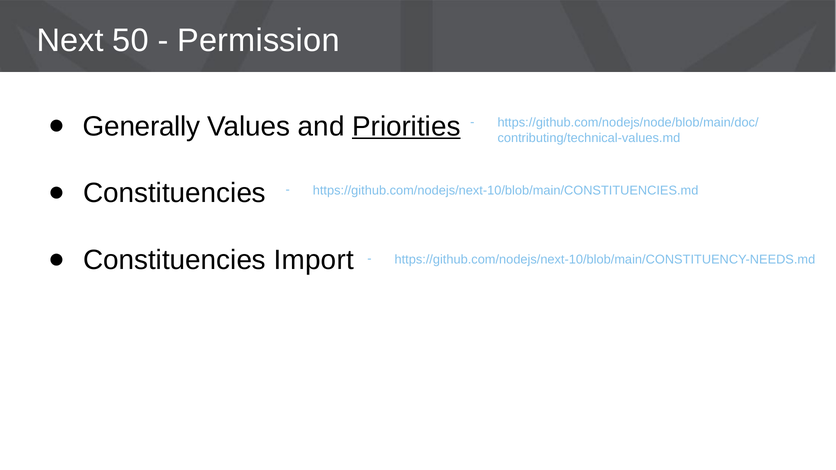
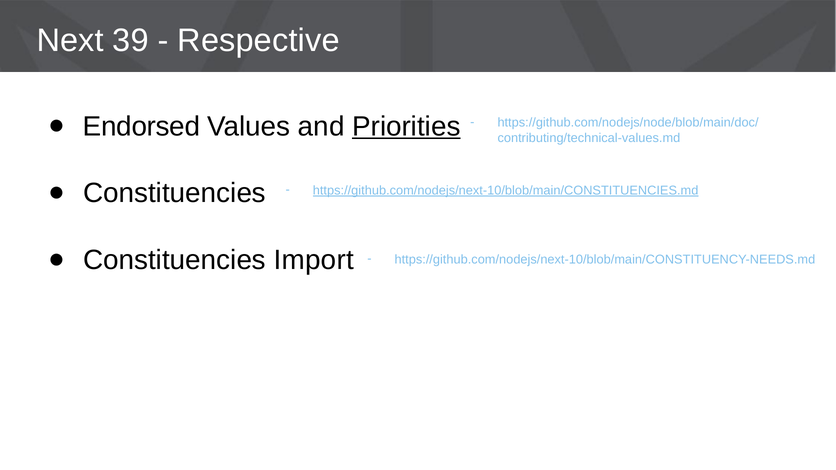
50: 50 -> 39 (131, 40)
Permission: Permission -> Respective (259, 40)
Generally: Generally -> Endorsed (141, 126)
https://github.com/nodejs/next-10/blob/main/CONSTITUENCIES.md underline: none -> present (506, 191)
